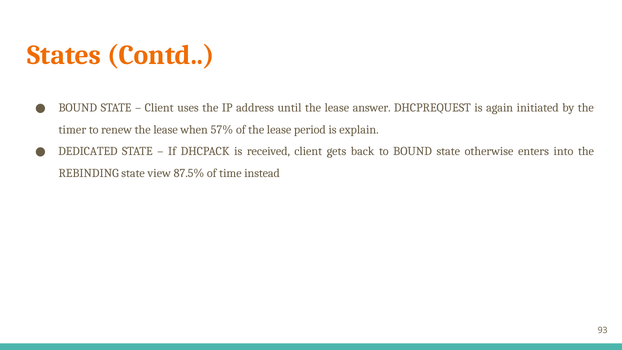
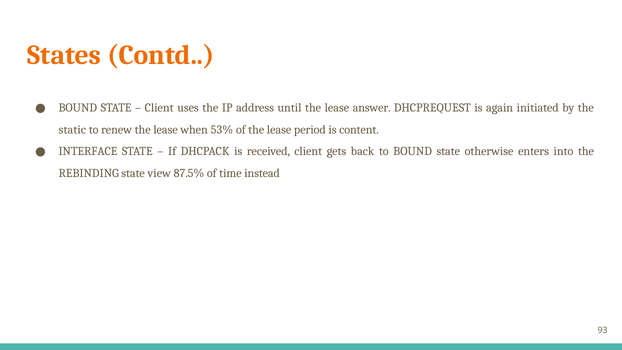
timer: timer -> static (72, 129)
57%: 57% -> 53% (222, 129)
explain: explain -> content (359, 129)
DEDICATED: DEDICATED -> INTERFACE (88, 151)
